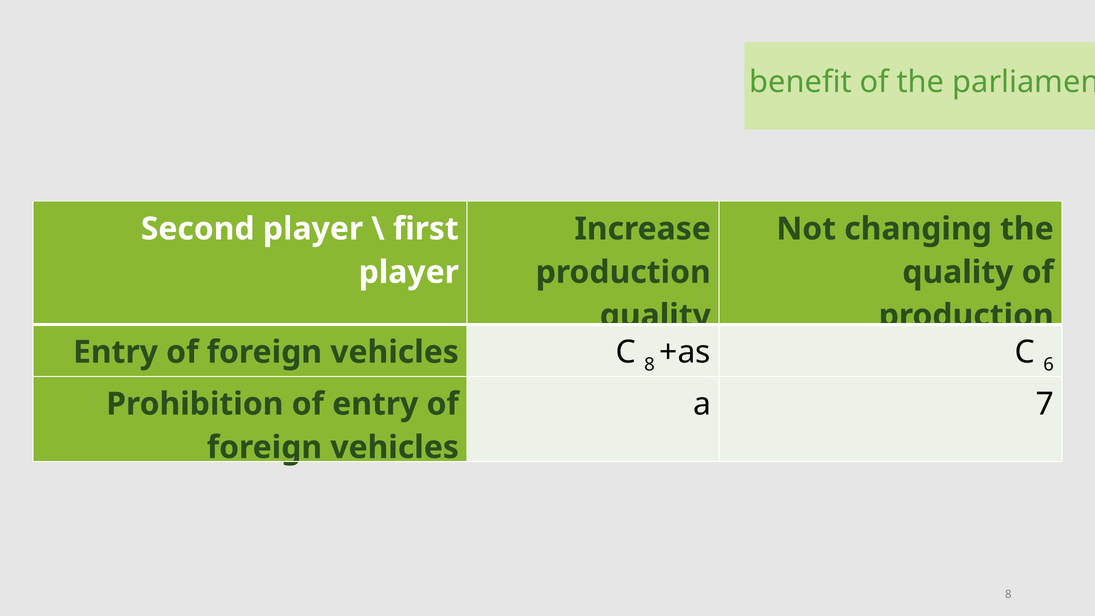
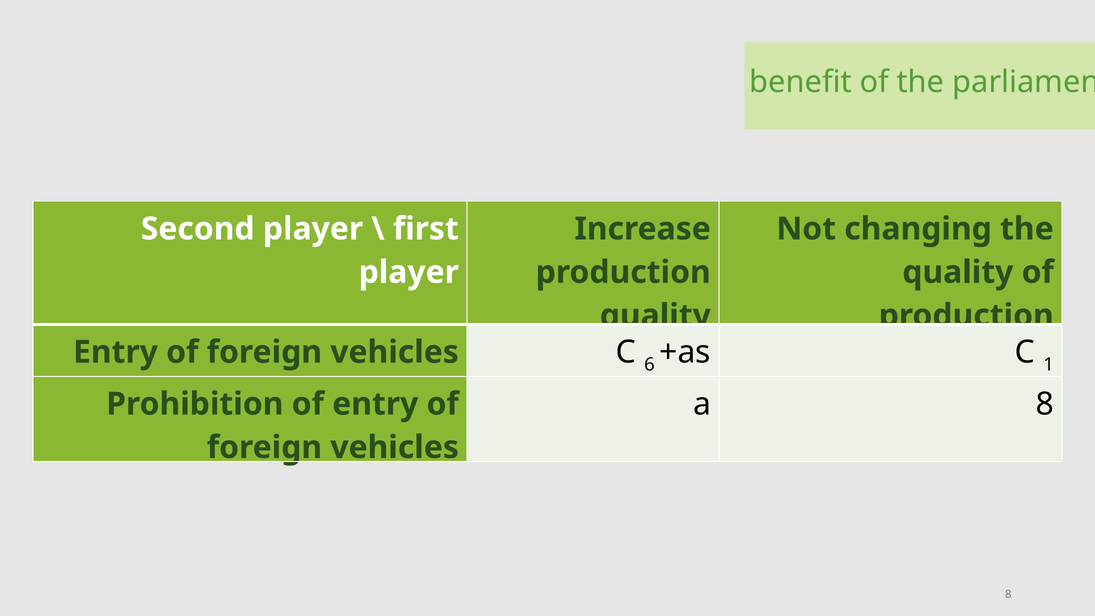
C 8: 8 -> 6 (649, 365)
6: 6 -> 1 (1049, 365)
a 7: 7 -> 8 (1045, 404)
